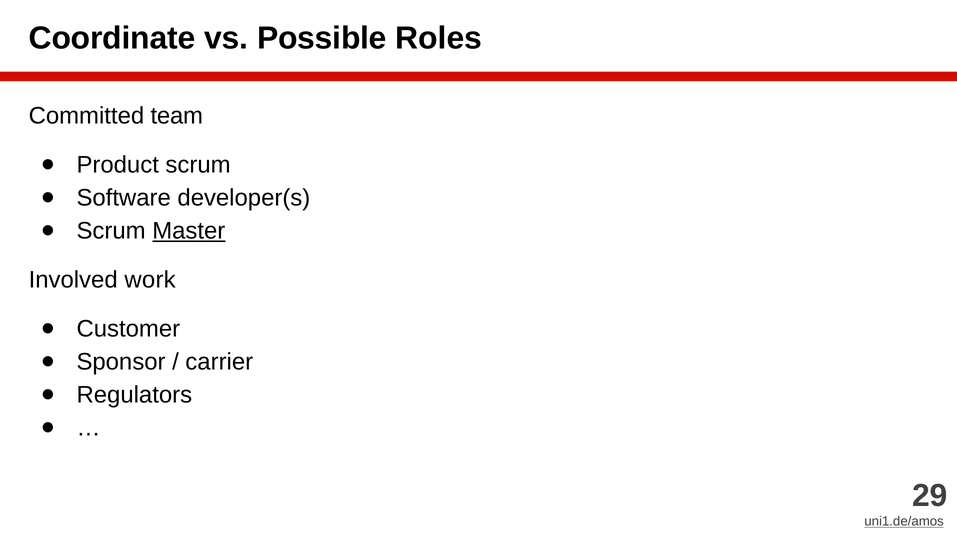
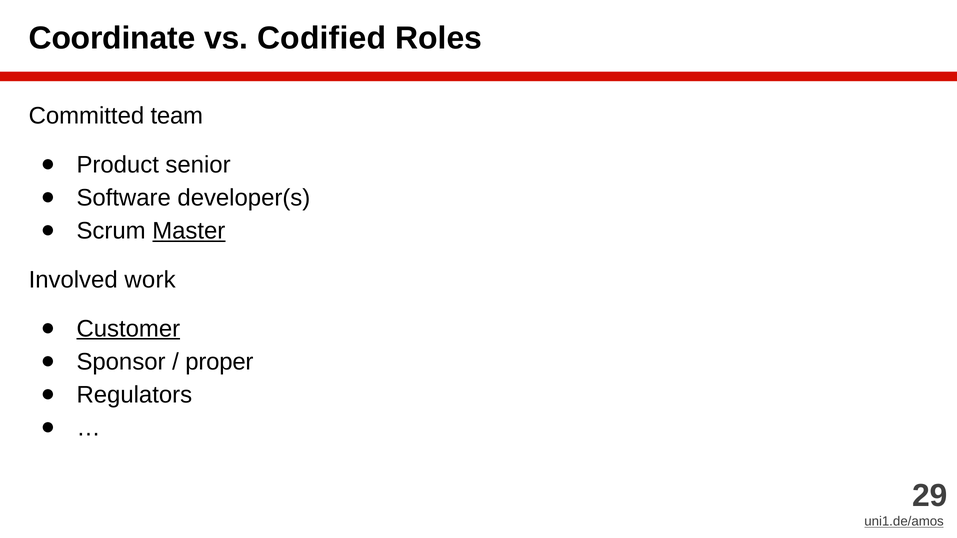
Possible: Possible -> Codified (322, 38)
Product scrum: scrum -> senior (198, 165)
Customer underline: none -> present (128, 329)
carrier: carrier -> proper (219, 362)
